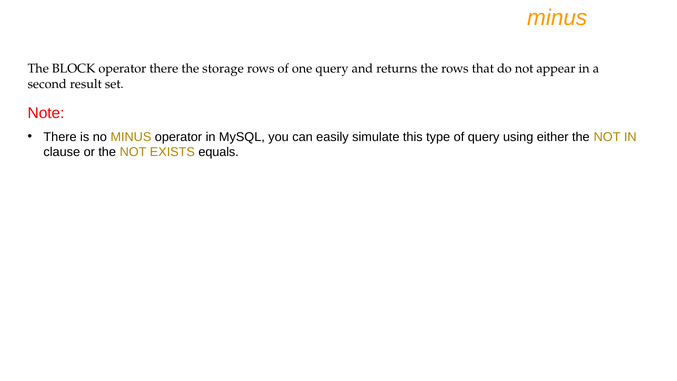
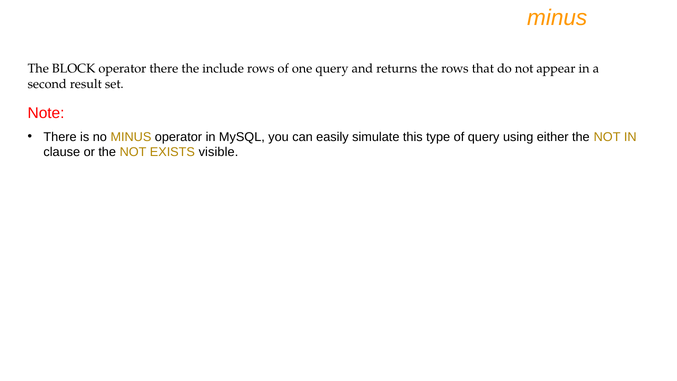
storage: storage -> include (223, 69)
equals: equals -> visible (218, 152)
